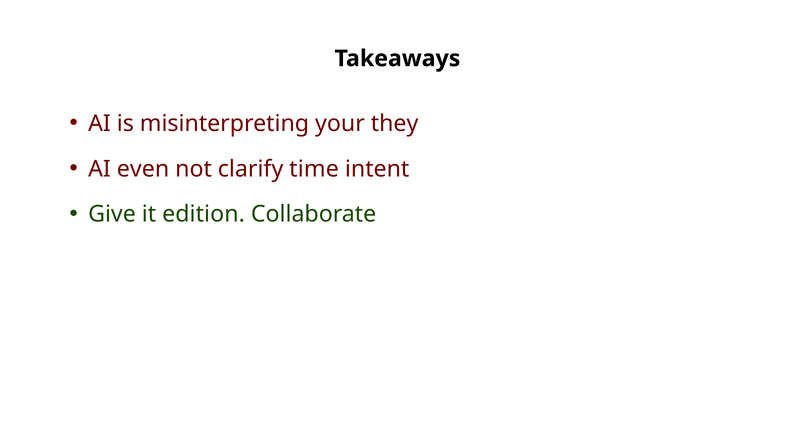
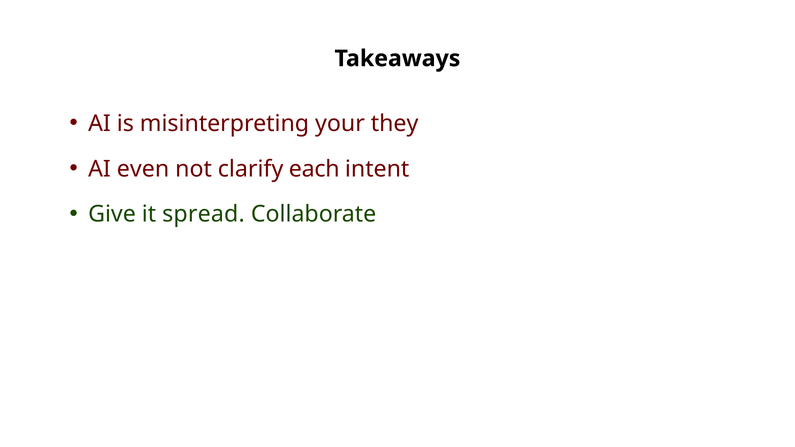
time: time -> each (314, 169)
edition: edition -> spread (203, 214)
